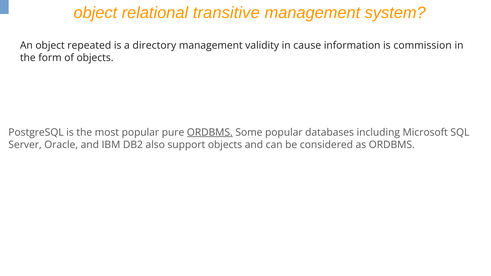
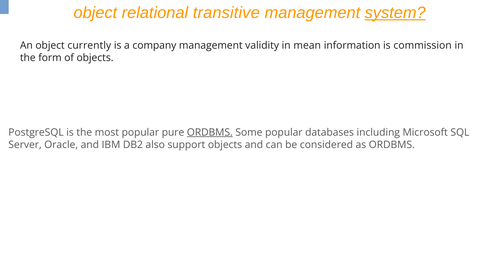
system underline: none -> present (395, 13)
repeated: repeated -> currently (89, 45)
directory: directory -> company (154, 45)
cause: cause -> mean (307, 45)
